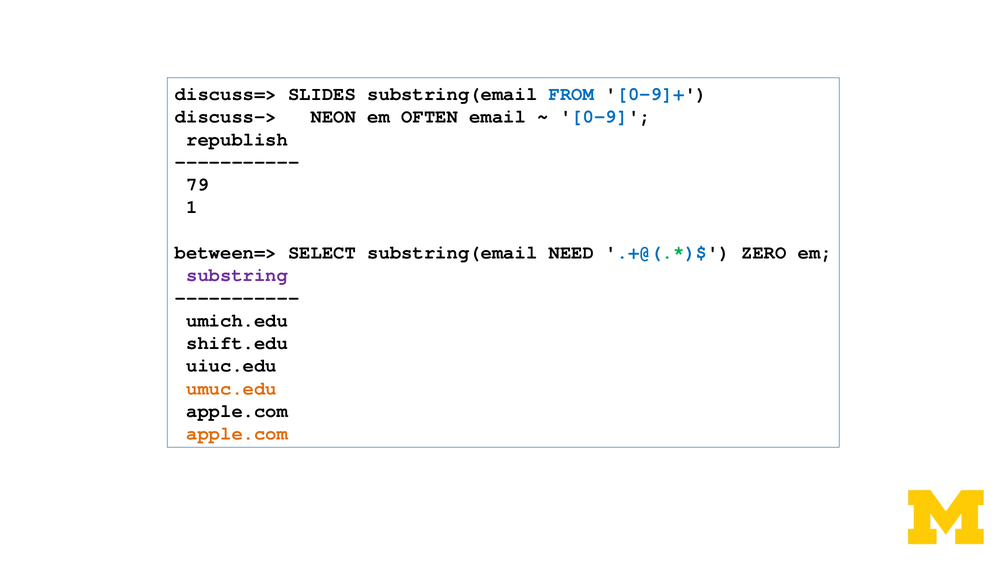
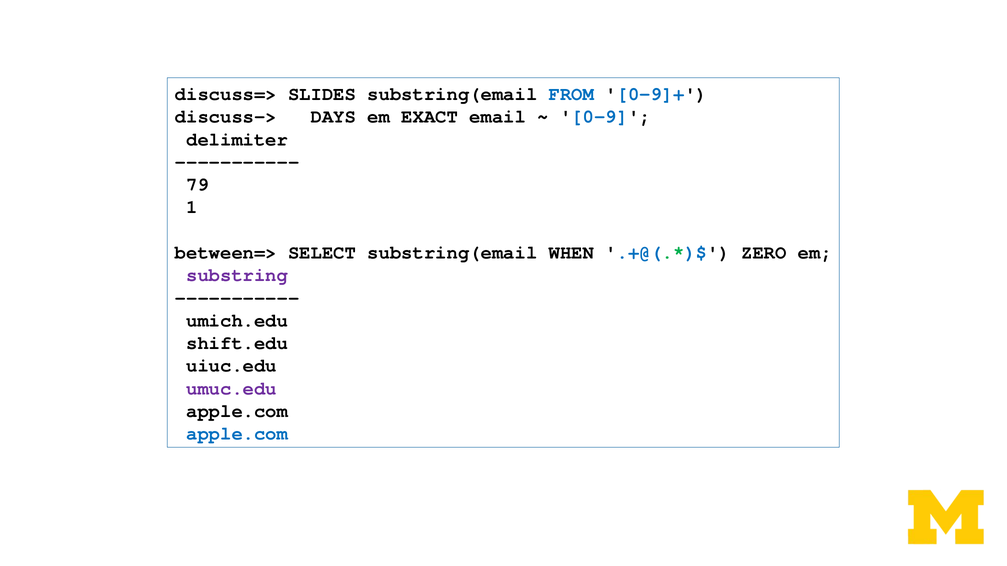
NEON: NEON -> DAYS (333, 117)
OFTEN: OFTEN -> EXACT (430, 117)
republish: republish -> delimiter (237, 139)
NEED: NEED -> WHEN (571, 253)
umuc.edu colour: orange -> purple (232, 389)
apple.com colour: orange -> blue (237, 434)
